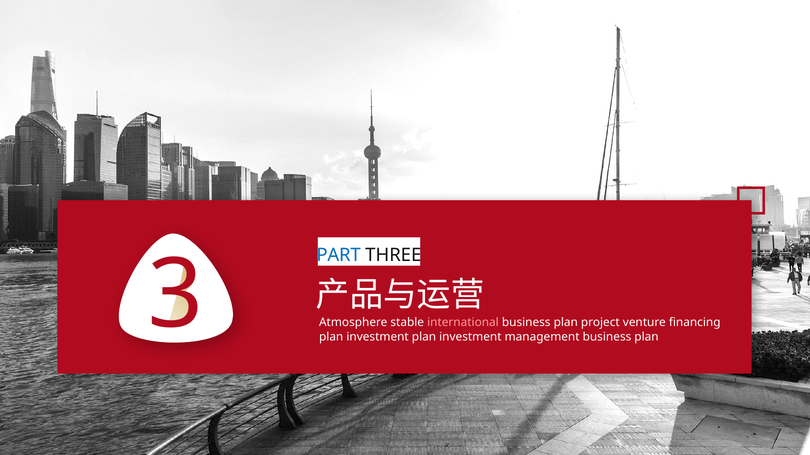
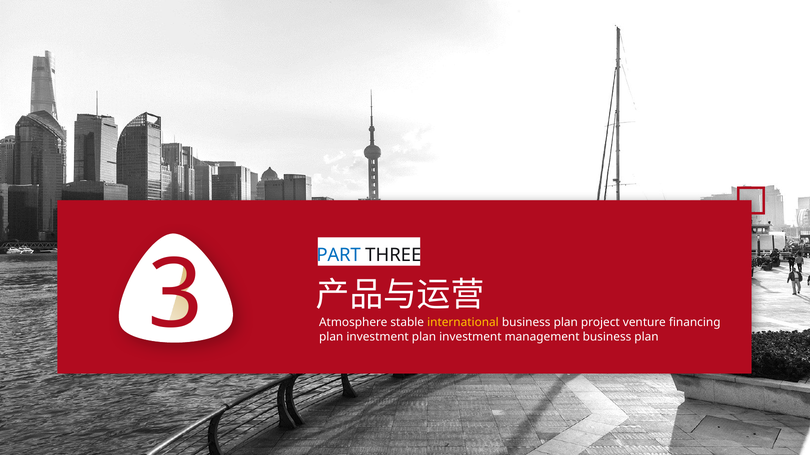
international colour: pink -> yellow (463, 323)
